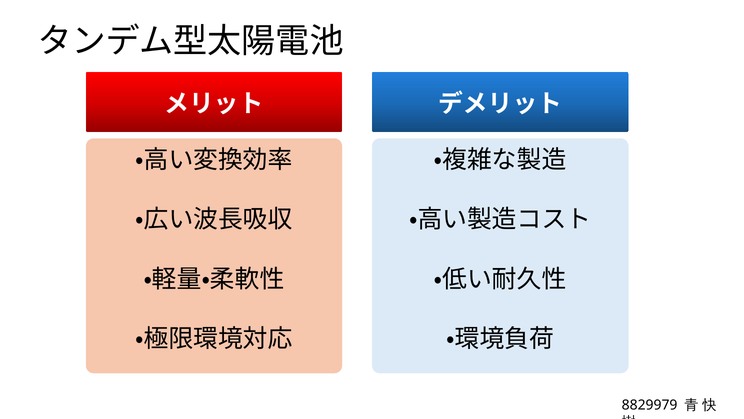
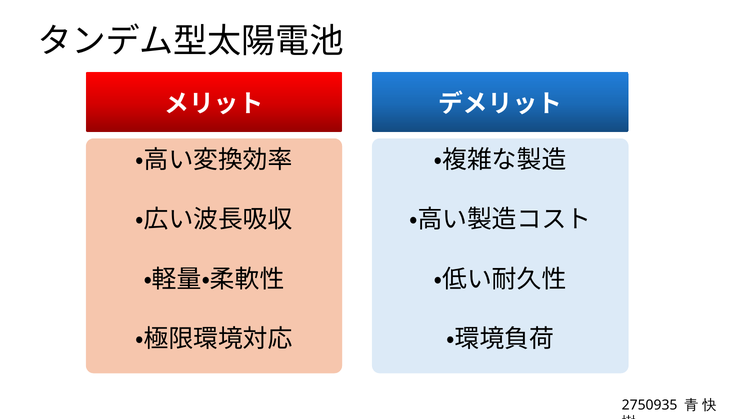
8829979: 8829979 -> 2750935 (650, 405)
